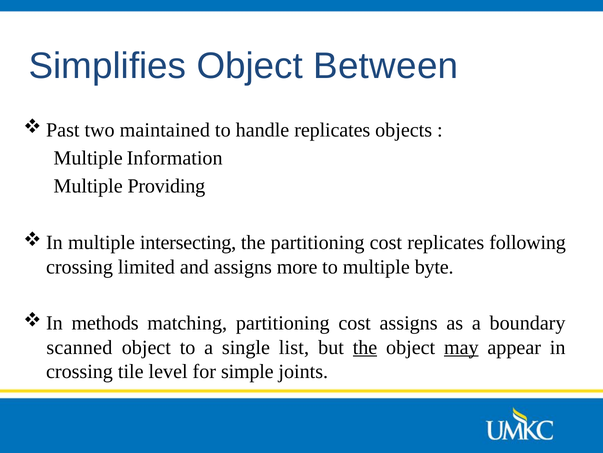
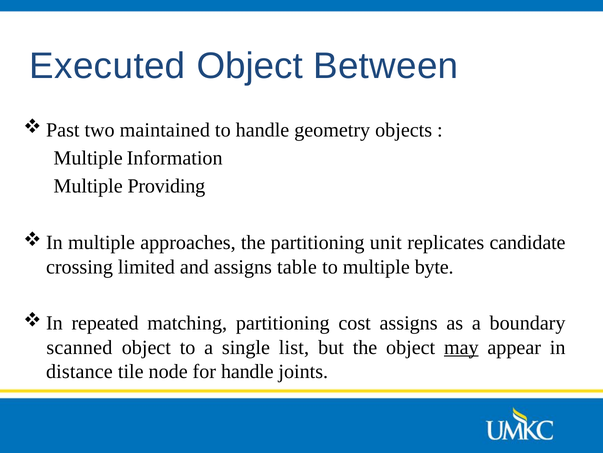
Simplifies: Simplifies -> Executed (107, 66)
handle replicates: replicates -> geometry (332, 130)
intersecting: intersecting -> approaches (188, 242)
the partitioning cost: cost -> unit (386, 242)
following: following -> candidate (528, 242)
more: more -> table (297, 266)
methods: methods -> repeated (105, 323)
the underline: present -> none (365, 347)
crossing: crossing -> distance (79, 371)
level: level -> node (168, 371)
for simple: simple -> handle (247, 371)
